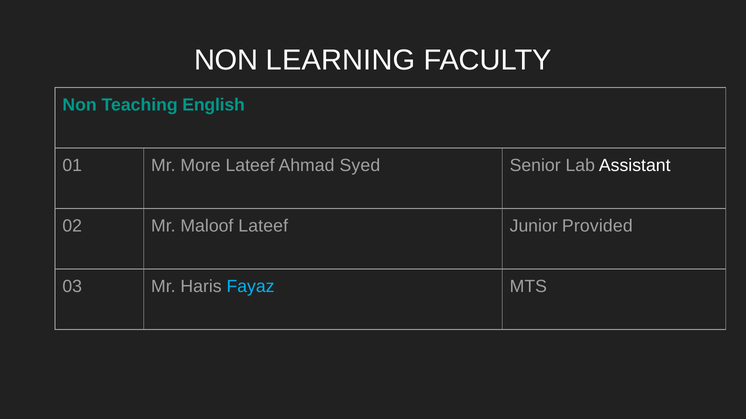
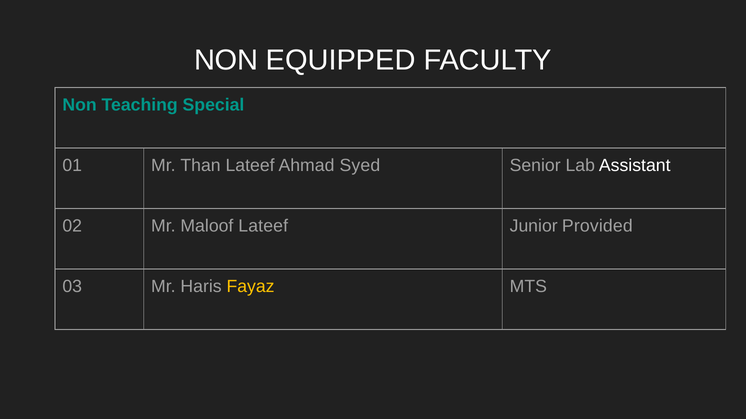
LEARNING: LEARNING -> EQUIPPED (341, 60)
English: English -> Special (213, 105)
More: More -> Than (201, 166)
Fayaz colour: light blue -> yellow (251, 287)
